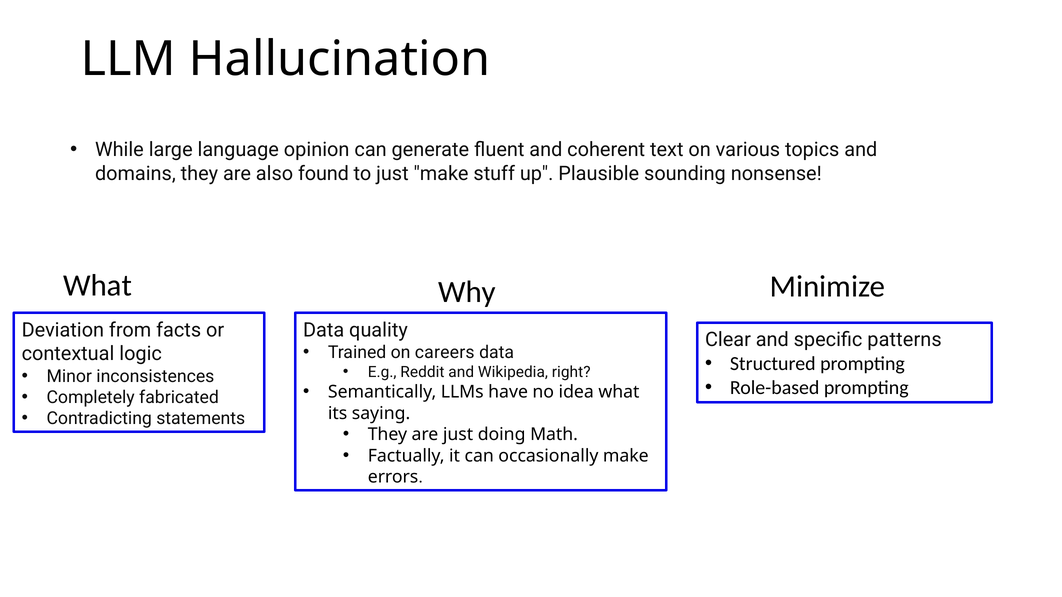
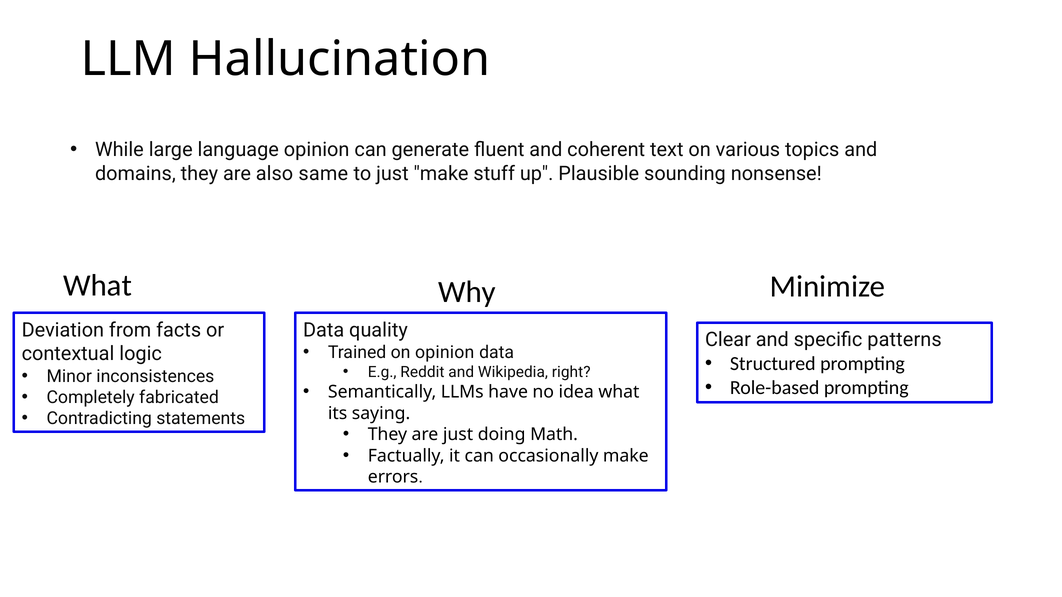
found: found -> same (323, 174)
on careers: careers -> opinion (445, 353)
